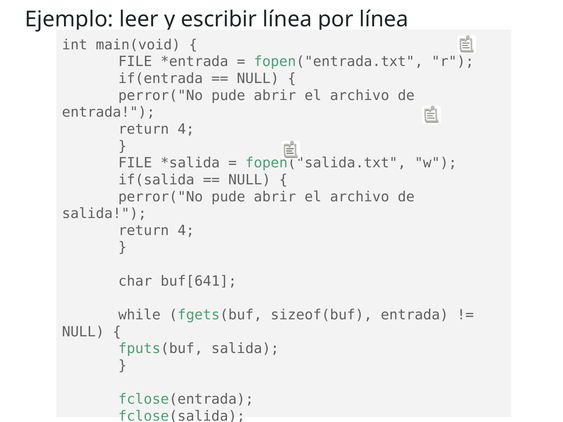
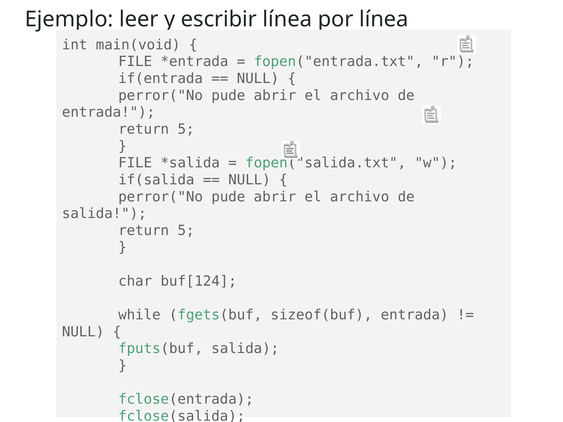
4: 4 -> 5 (186, 129)
4: 4 -> 5 (186, 231)
buf[641: buf[641 -> buf[124 (199, 281)
